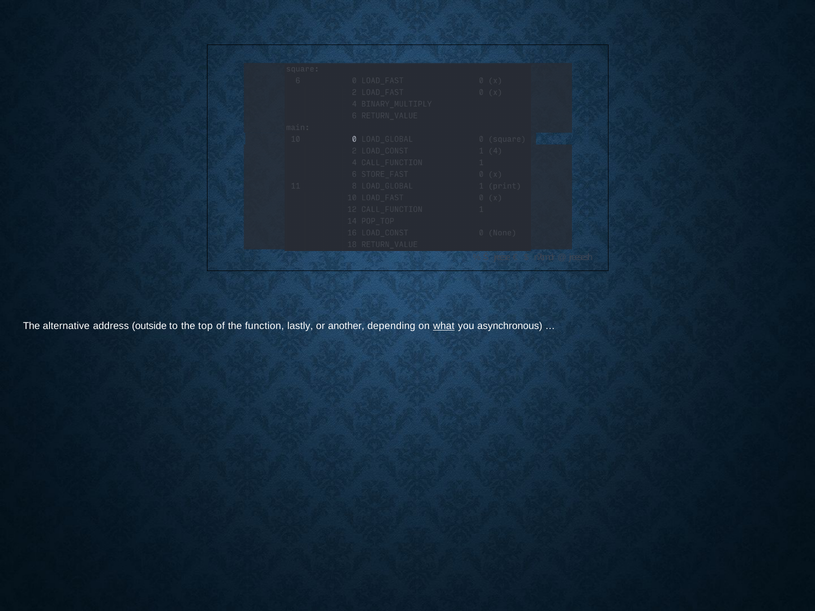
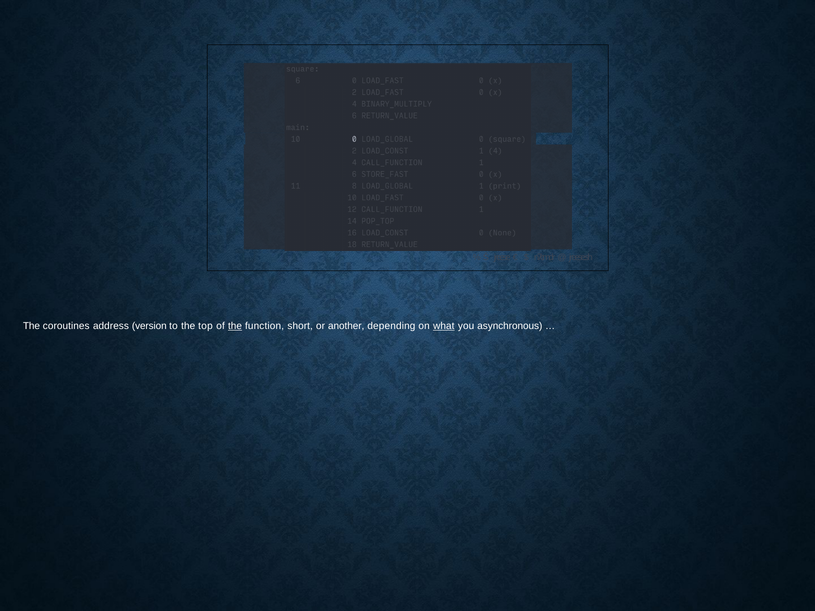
alternative: alternative -> coroutines (66, 326)
outside: outside -> version (149, 326)
the underline: none -> present (235, 326)
lastly: lastly -> short (300, 326)
